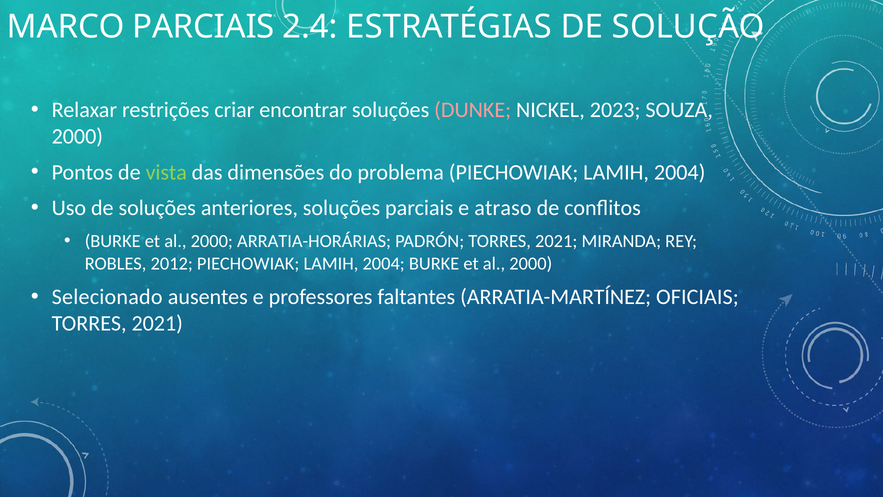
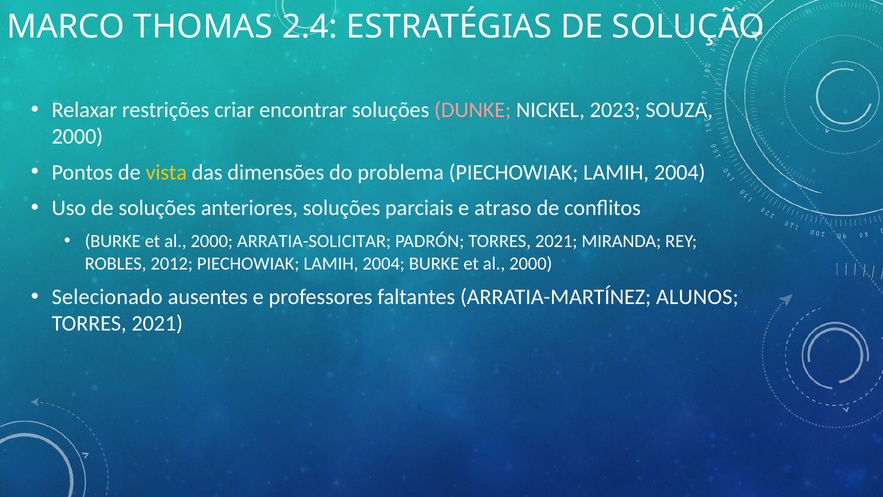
MARCO PARCIAIS: PARCIAIS -> THOMAS (203, 27)
vista colour: light green -> yellow (166, 172)
ARRATIA-HORÁRIAS: ARRATIA-HORÁRIAS -> ARRATIA-SOLICITAR (314, 241)
OFICIAIS: OFICIAIS -> ALUNOS (697, 297)
